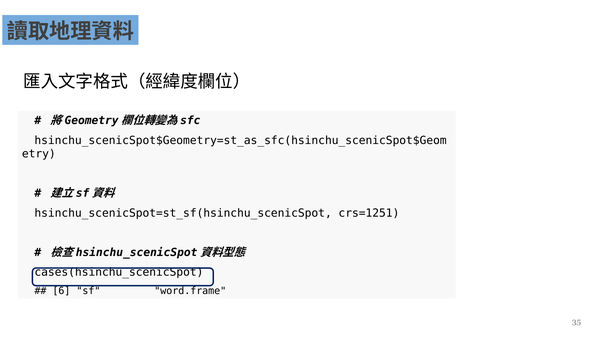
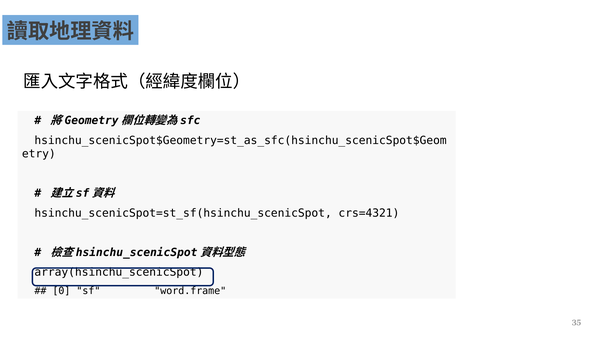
crs=1251: crs=1251 -> crs=4321 (369, 213)
cases(hsinchu_scenicSpot: cases(hsinchu_scenicSpot -> array(hsinchu_scenicSpot (119, 272)
6: 6 -> 0 (61, 291)
